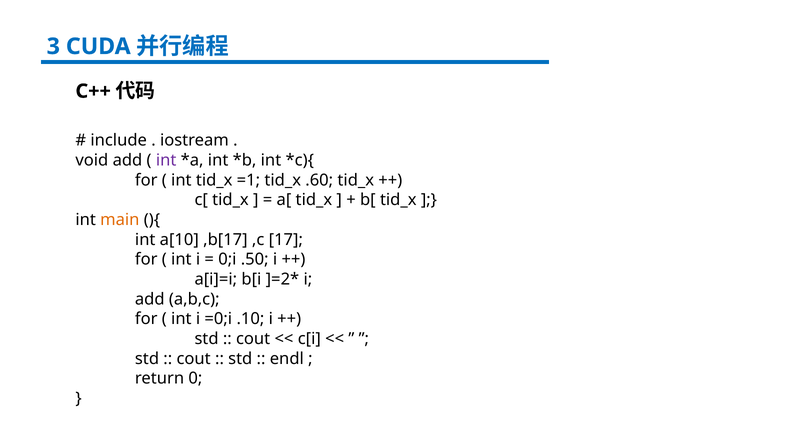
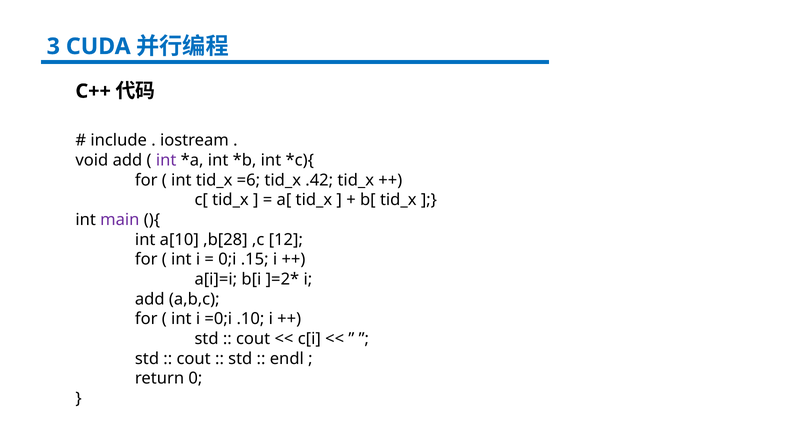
=1: =1 -> =6 (248, 180)
.60: .60 -> .42 (319, 180)
main colour: orange -> purple (120, 220)
,b[17: ,b[17 -> ,b[28 (225, 240)
17: 17 -> 12 (286, 240)
.50: .50 -> .15 (255, 260)
